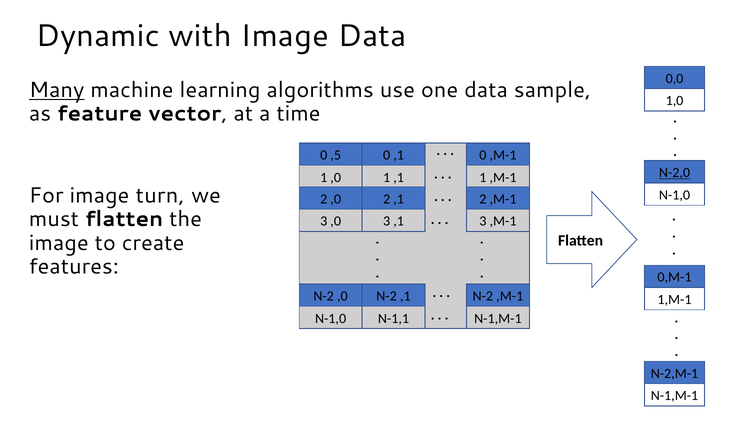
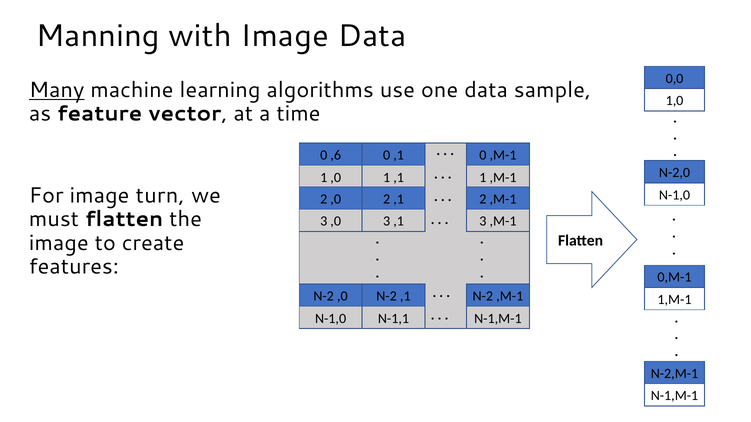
Dynamic: Dynamic -> Manning (98, 36)
,5: ,5 -> ,6 (336, 155)
N-2,0 underline: present -> none (675, 173)
